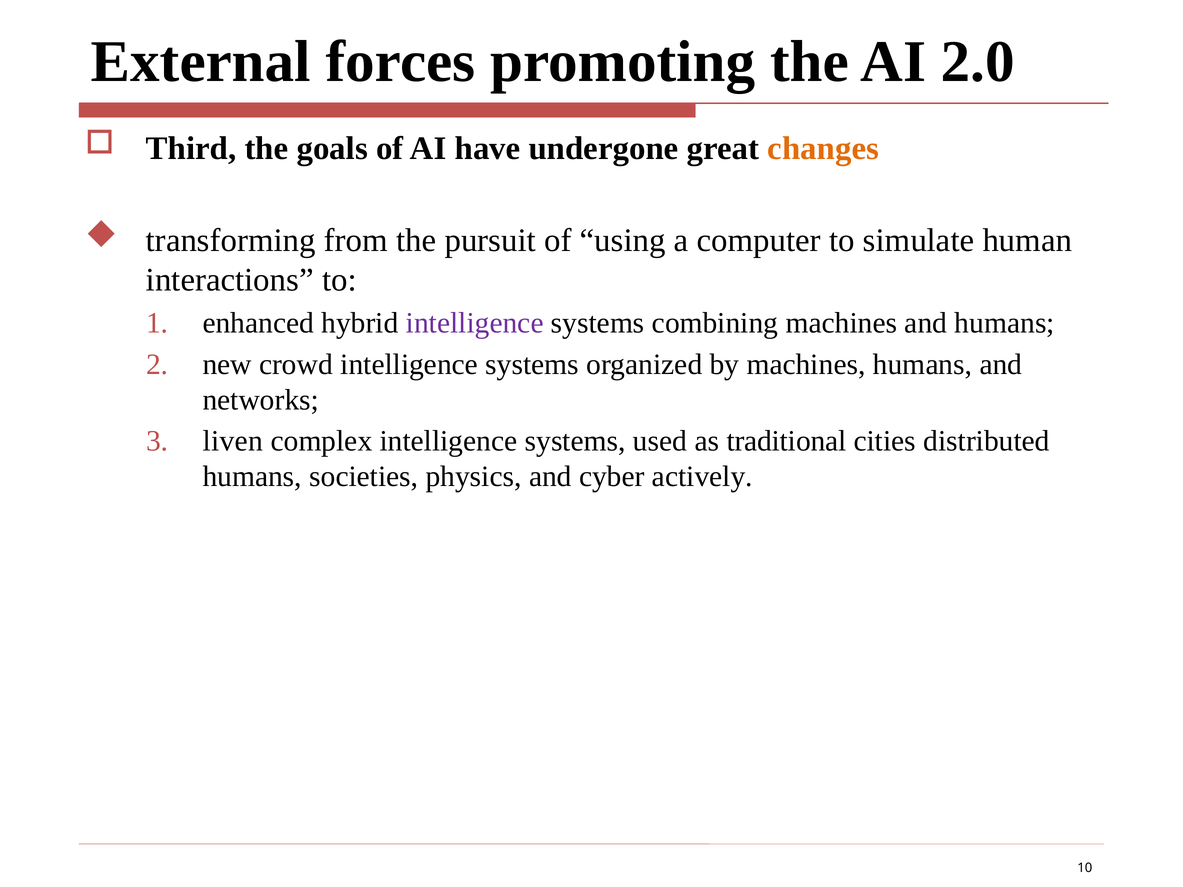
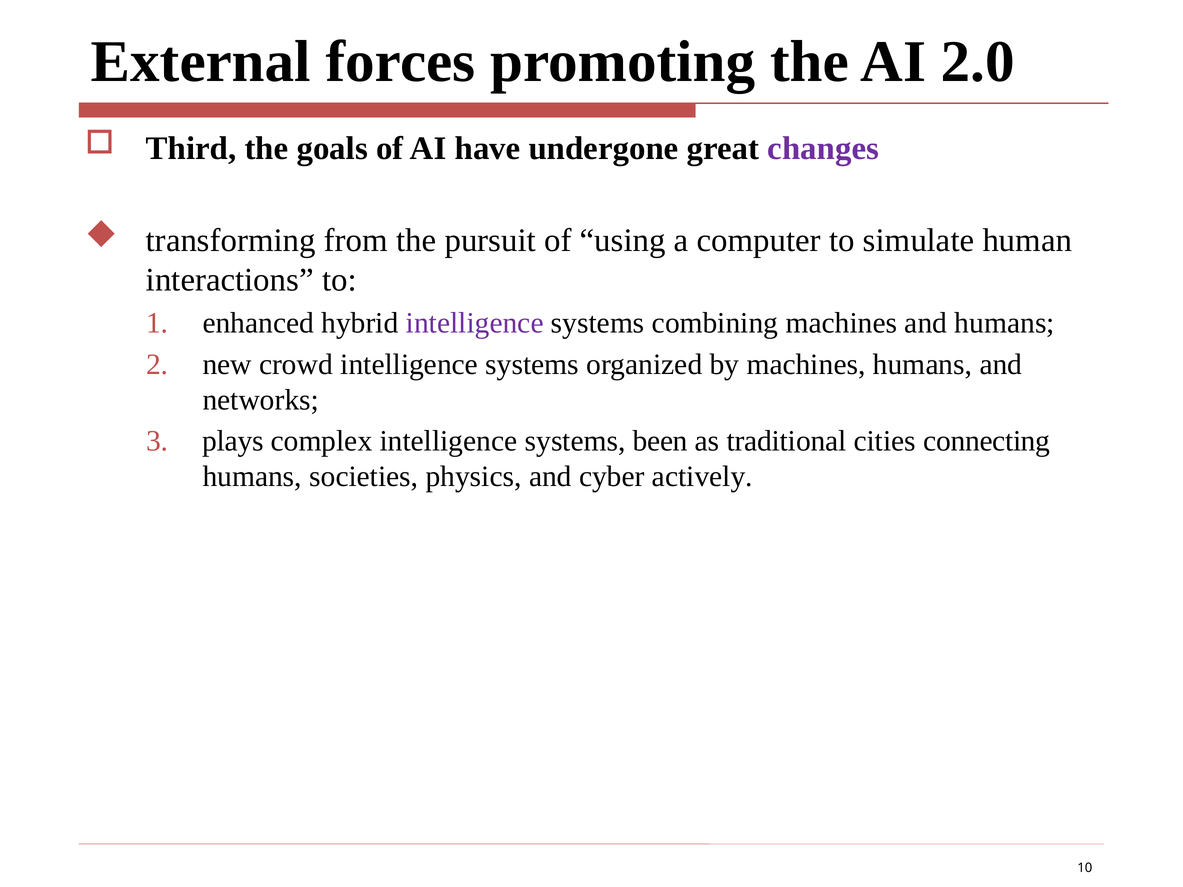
changes colour: orange -> purple (823, 148)
liven: liven -> plays (233, 441)
used: used -> been (660, 441)
distributed: distributed -> connecting (987, 441)
